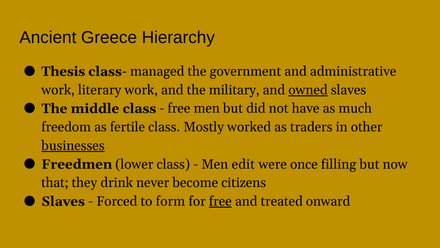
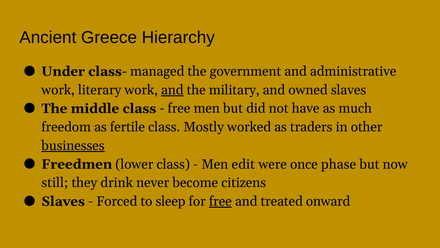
Thesis: Thesis -> Under (63, 71)
and underline: none -> present (172, 90)
owned underline: present -> none (308, 90)
filling: filling -> phase (339, 164)
that: that -> still (55, 182)
form: form -> sleep (171, 201)
